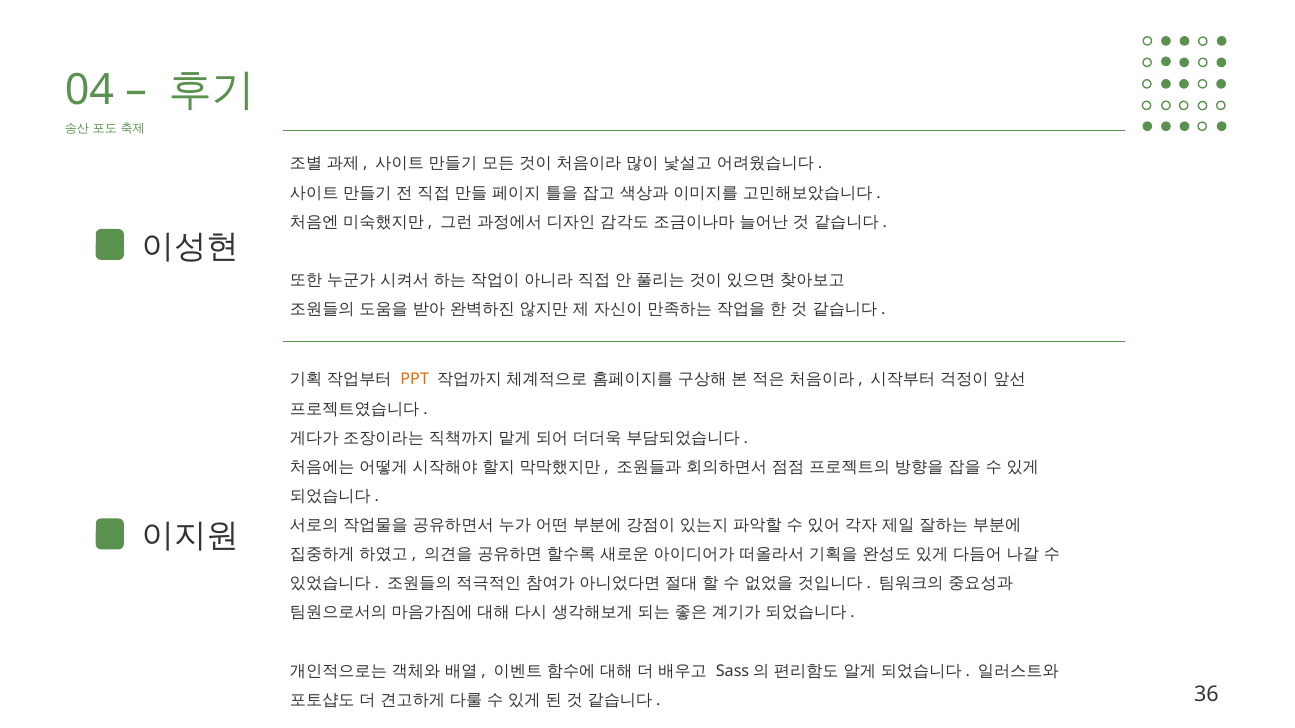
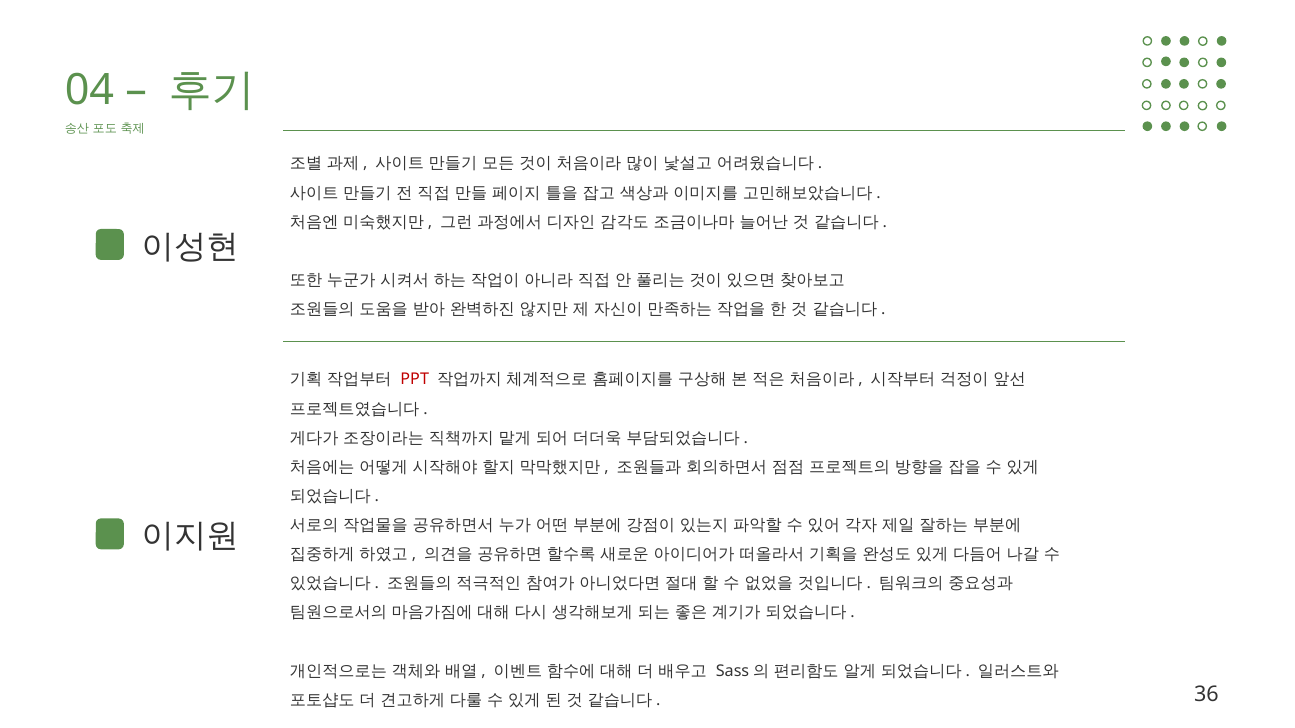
PPT colour: orange -> red (415, 380)
